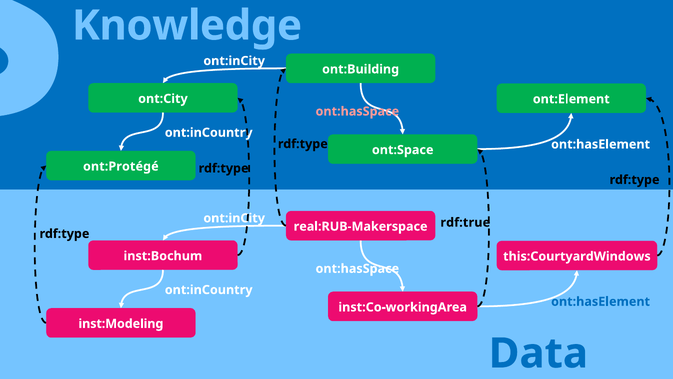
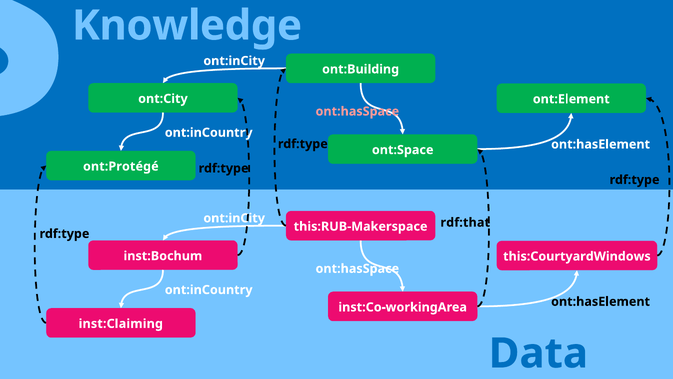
rdf:true: rdf:true -> rdf:that (465, 222)
real:RUB-Makerspace: real:RUB-Makerspace -> this:RUB-Makerspace (361, 226)
ont:hasElement colour: blue -> black (601, 301)
inst:Modeling: inst:Modeling -> inst:Claiming (121, 323)
